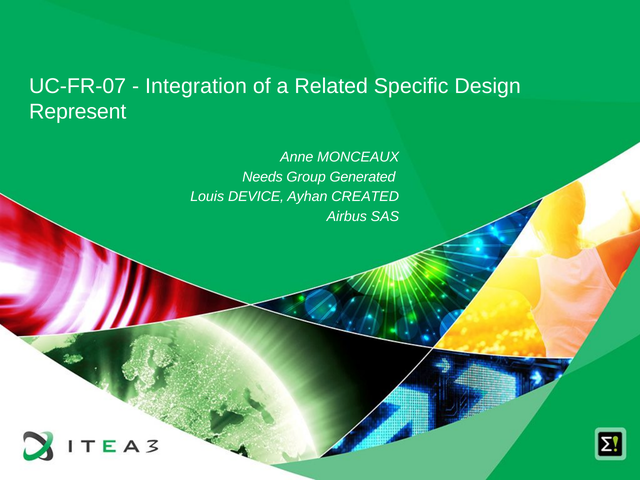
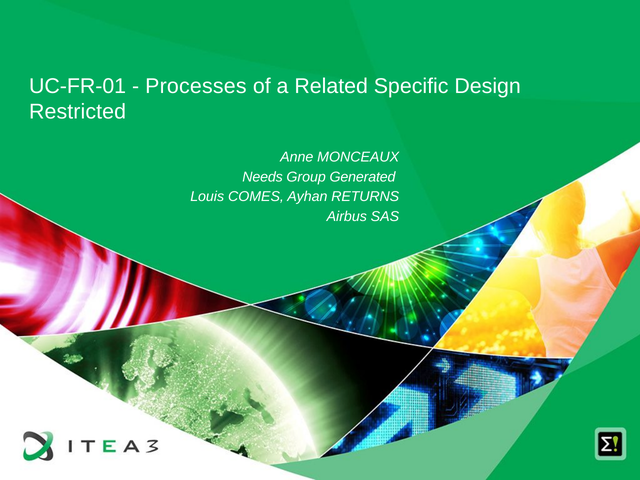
UC-FR-07: UC-FR-07 -> UC-FR-01 (78, 86)
Integration: Integration -> Processes (196, 86)
Represent: Represent -> Restricted (78, 112)
DEVICE: DEVICE -> COMES (256, 197)
CREATED: CREATED -> RETURNS (365, 197)
